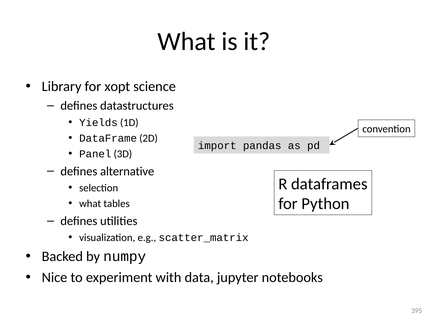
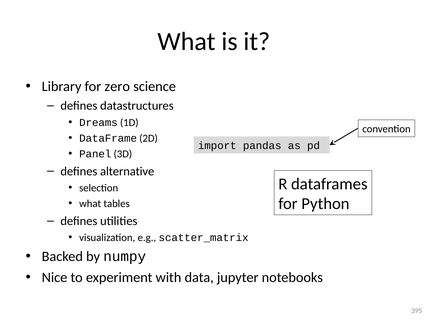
xopt: xopt -> zero (117, 87)
Yields: Yields -> Dreams (98, 122)
